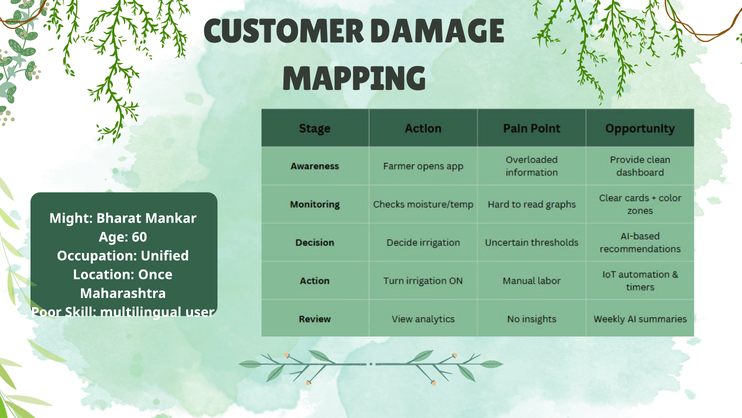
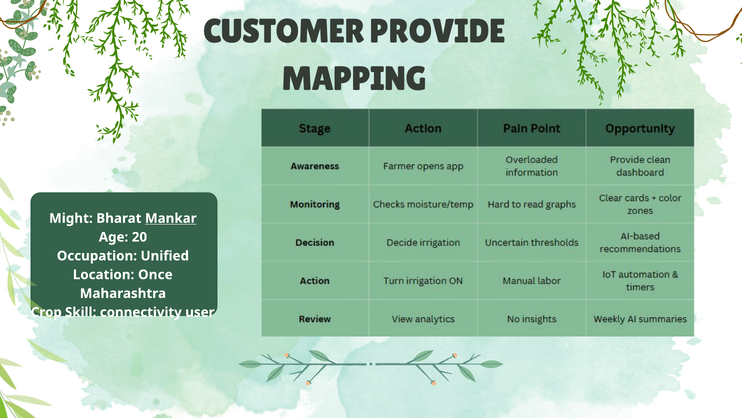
DAMAGE: DAMAGE -> PROVIDE (438, 32)
Mankar underline: none -> present (171, 218)
60: 60 -> 20 (139, 237)
Poor: Poor -> Crop (46, 312)
multilingual: multilingual -> connectivity (141, 312)
